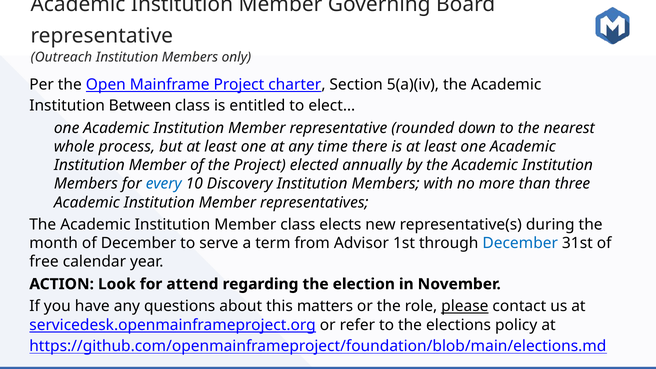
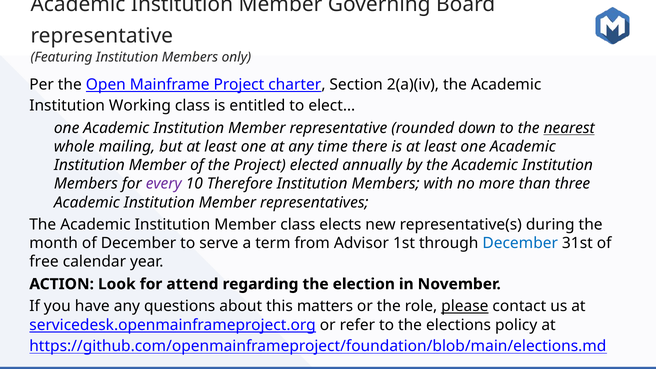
Outreach: Outreach -> Featuring (61, 57)
5(a)(iv: 5(a)(iv -> 2(a)(iv (413, 85)
Between: Between -> Working (140, 106)
nearest underline: none -> present (569, 128)
process: process -> mailing (127, 147)
every colour: blue -> purple (164, 184)
Discovery: Discovery -> Therefore (240, 184)
